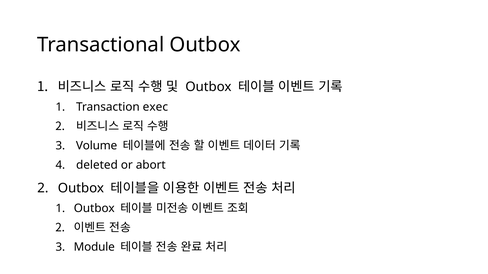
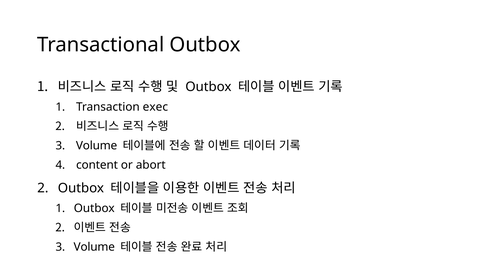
deleted: deleted -> content (97, 165)
Module: Module -> Volume (94, 247)
